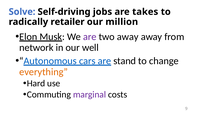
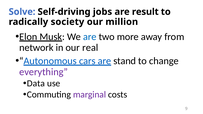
takes: takes -> result (145, 12)
retailer: retailer -> society (67, 22)
are colour: purple -> blue (90, 37)
two away: away -> more (128, 37)
well: well -> real (90, 48)
everything colour: orange -> purple (44, 72)
Hard: Hard -> Data (36, 84)
